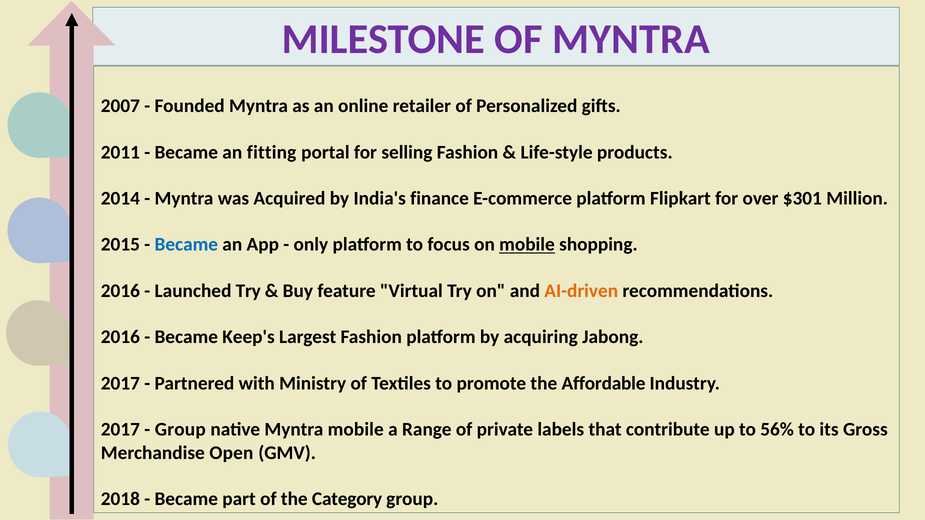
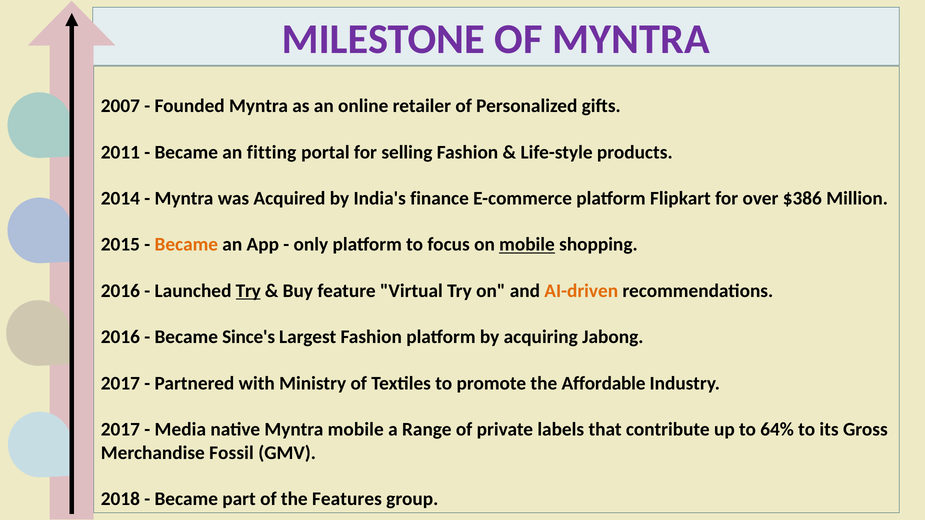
$301: $301 -> $386 (802, 199)
Became colour: blue -> orange (186, 245)
Try underline: none -> present (248, 291)
Keep's: Keep's -> Since's (249, 337)
Group: Group -> Media (180, 430)
56%: 56% -> 64% (777, 430)
Open: Open -> Fossil (231, 453)
Category: Category -> Features (347, 499)
